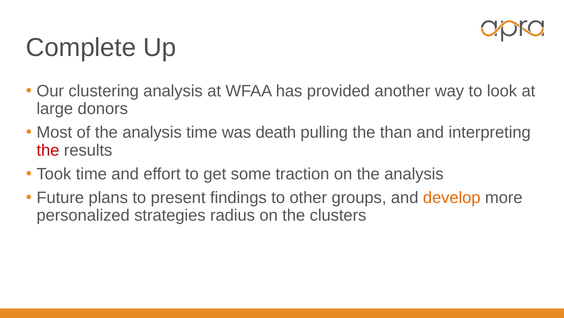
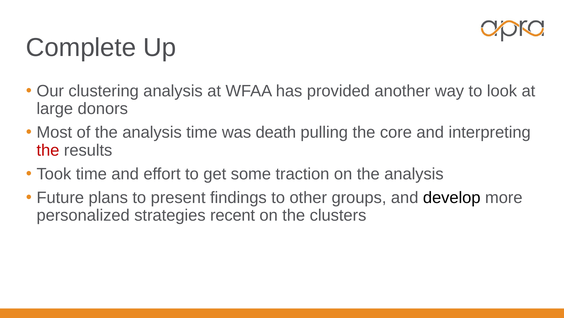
than: than -> core (396, 132)
develop colour: orange -> black (452, 197)
radius: radius -> recent (233, 215)
